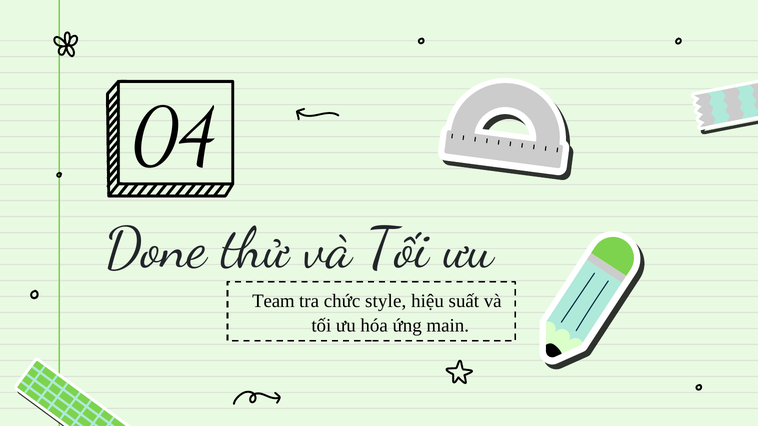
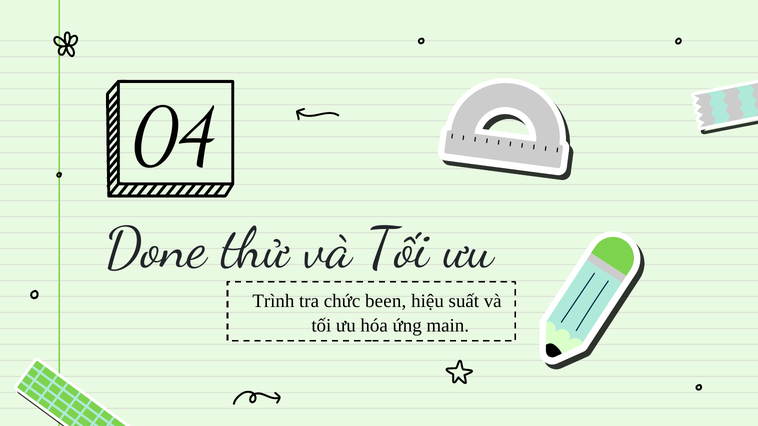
Team: Team -> Trình (273, 301)
style: style -> been (386, 301)
